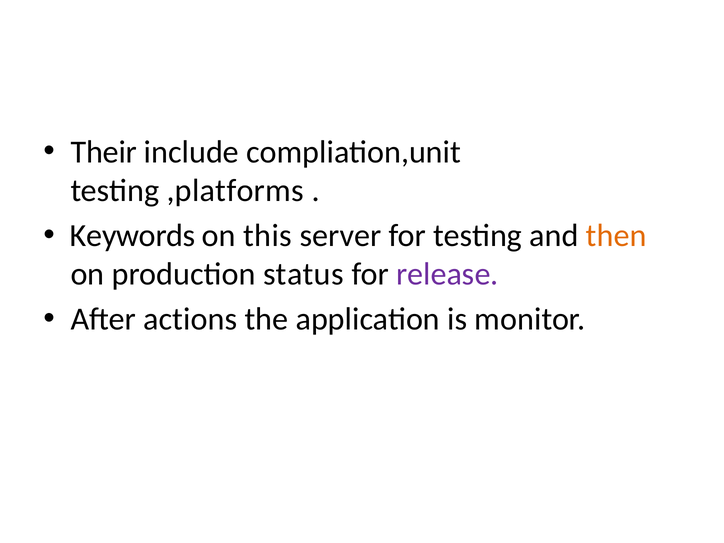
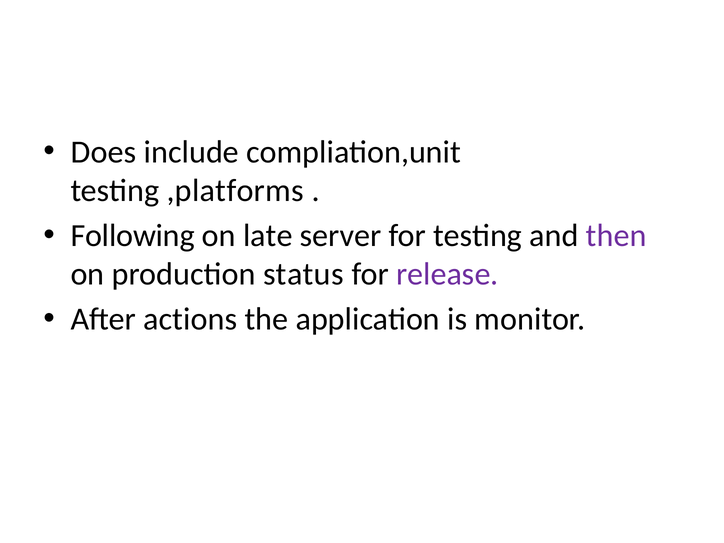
Their: Their -> Does (104, 152)
Keywords: Keywords -> Following (133, 236)
this: this -> late (268, 236)
then colour: orange -> purple (616, 236)
